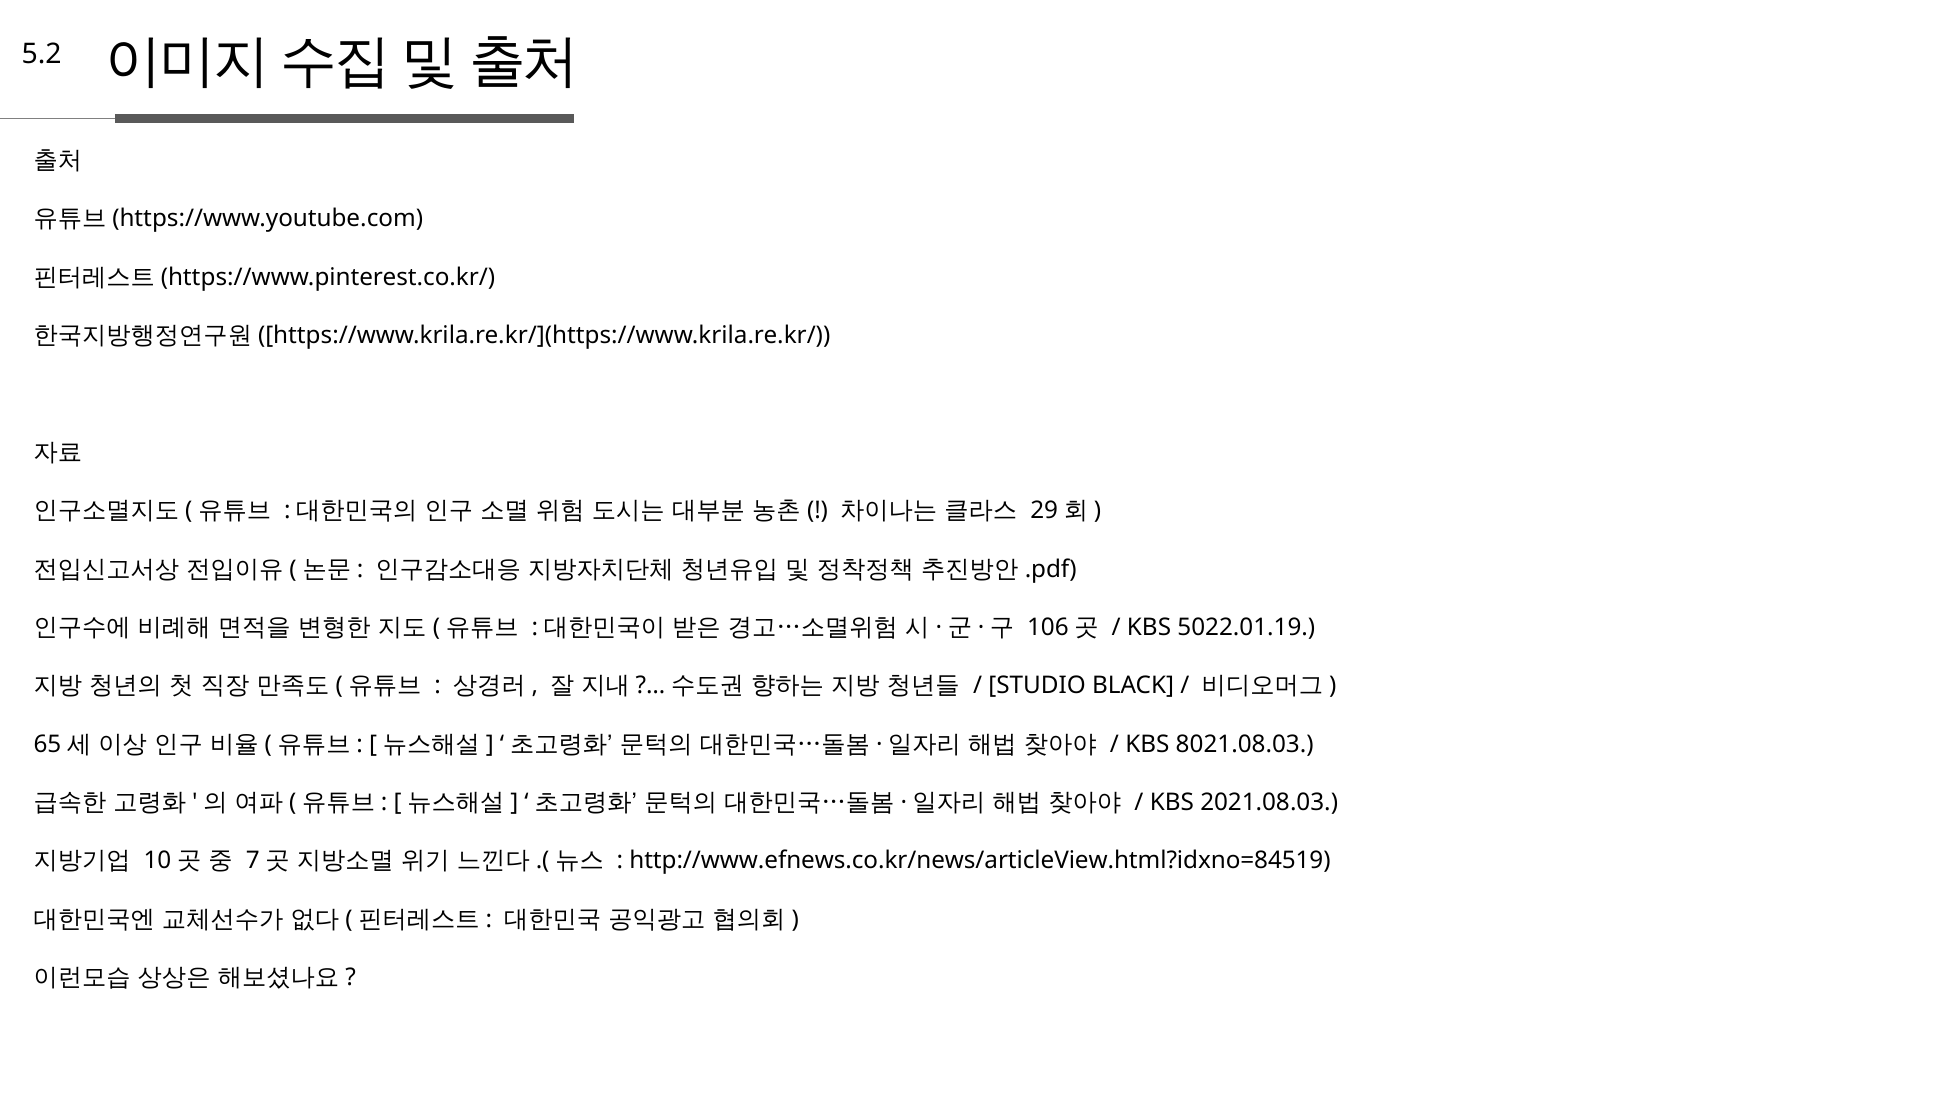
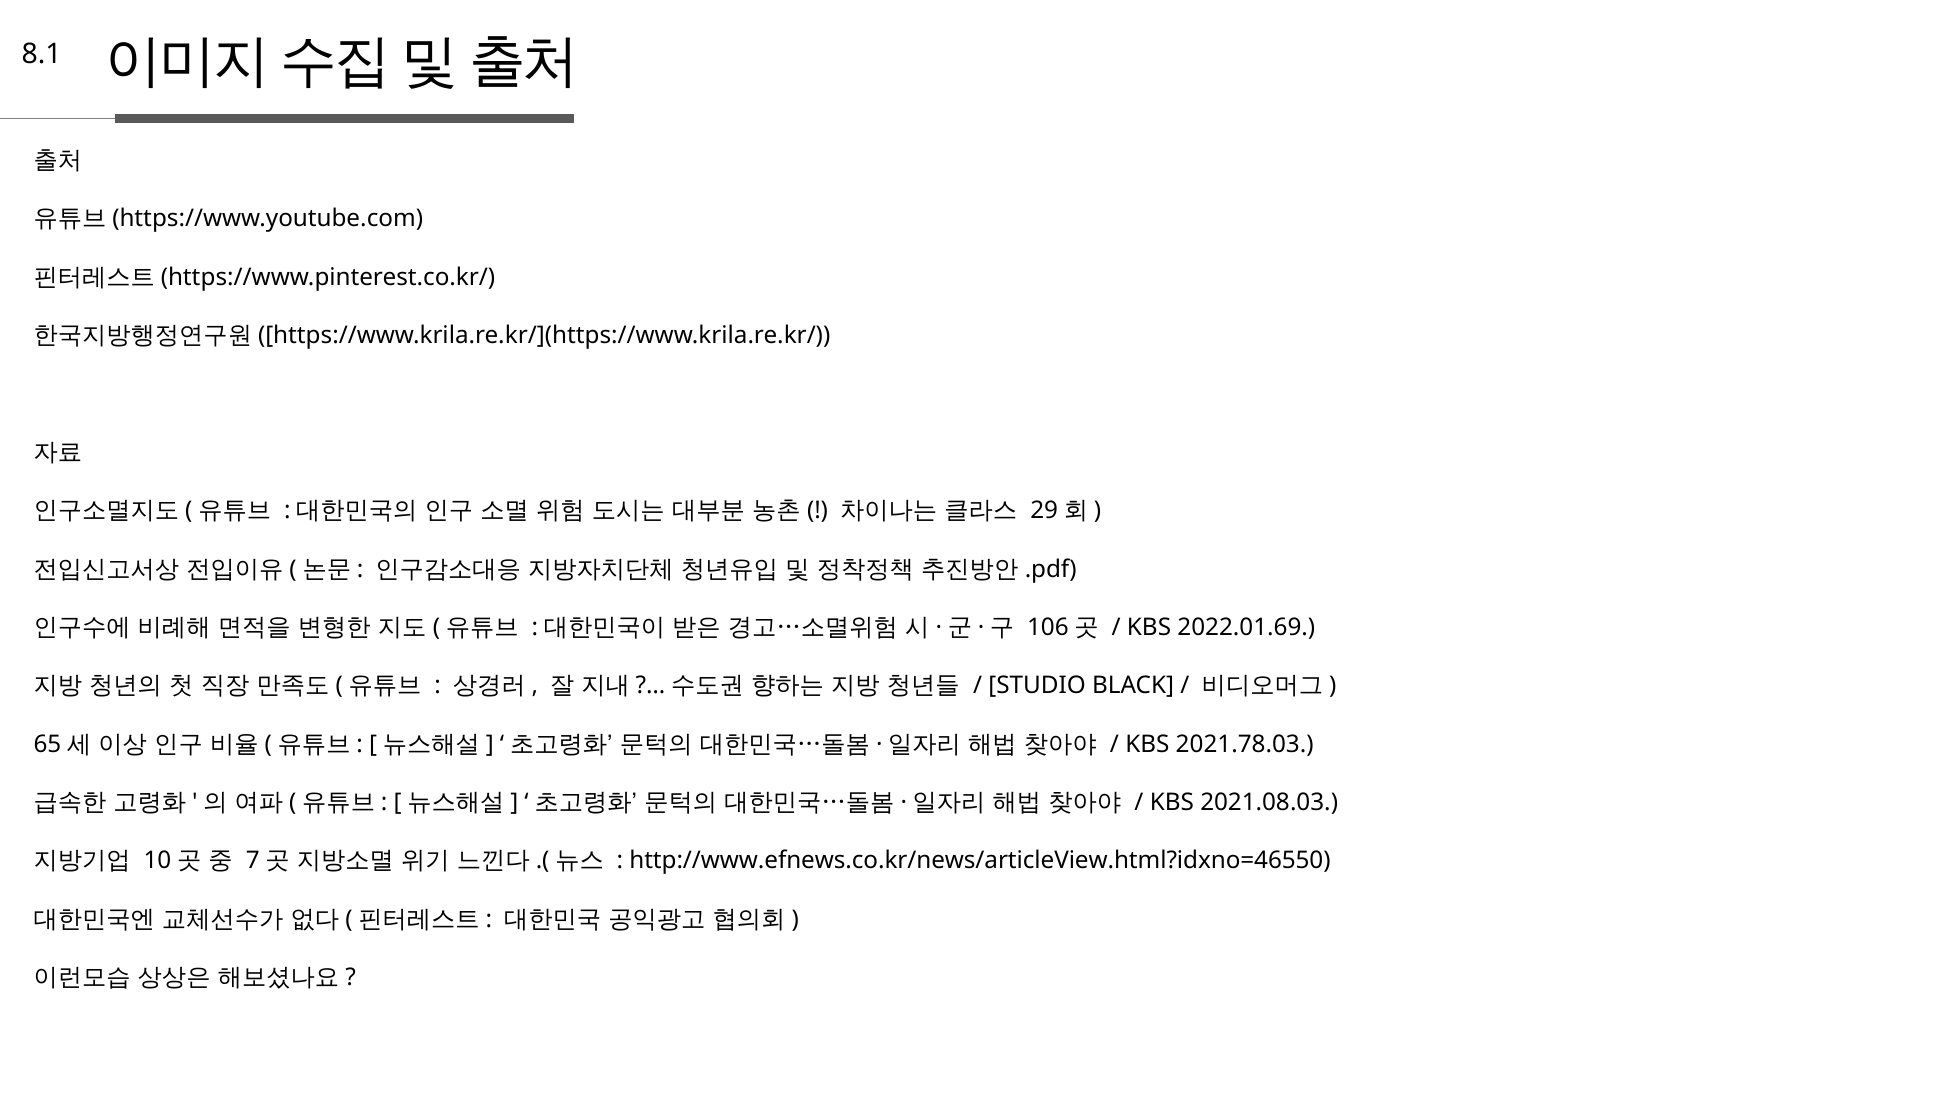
5.2: 5.2 -> 8.1 (42, 54)
5022.01.19: 5022.01.19 -> 2022.01.69 (1246, 627)
8021.08.03: 8021.08.03 -> 2021.78.03 (1245, 744)
http://www.efnews.co.kr/news/articleView.html?idxno=84519: http://www.efnews.co.kr/news/articleView.html?idxno=84519 -> http://www.efnews.co.kr/news/articleView.html?idxno=46550 (980, 860)
